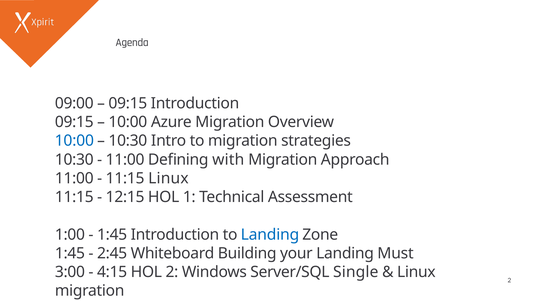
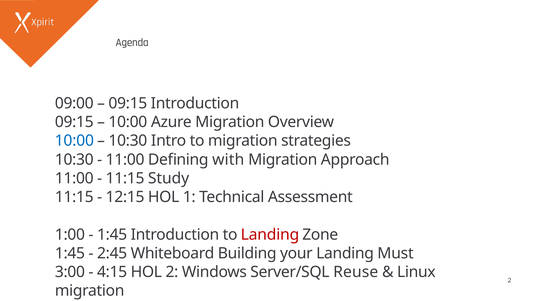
11:15 Linux: Linux -> Study (169, 178)
Landing colour: blue -> red (270, 234)
Single: Single -> Reuse (356, 272)
